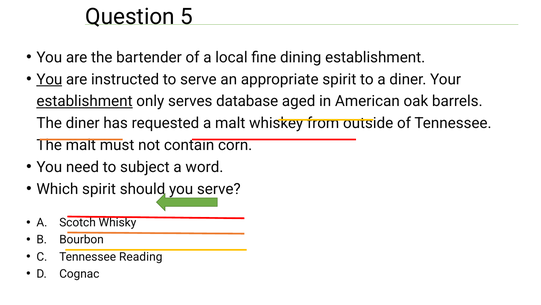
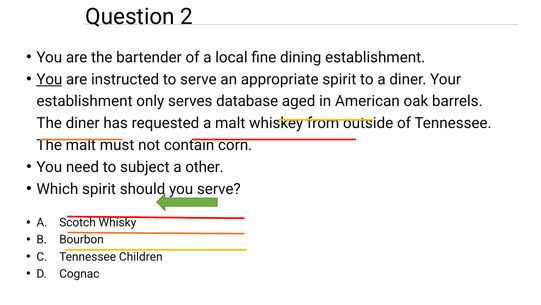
5: 5 -> 2 (187, 17)
establishment underline: present -> none (85, 101)
word: word -> other (204, 167)
Reading: Reading -> Children (141, 256)
